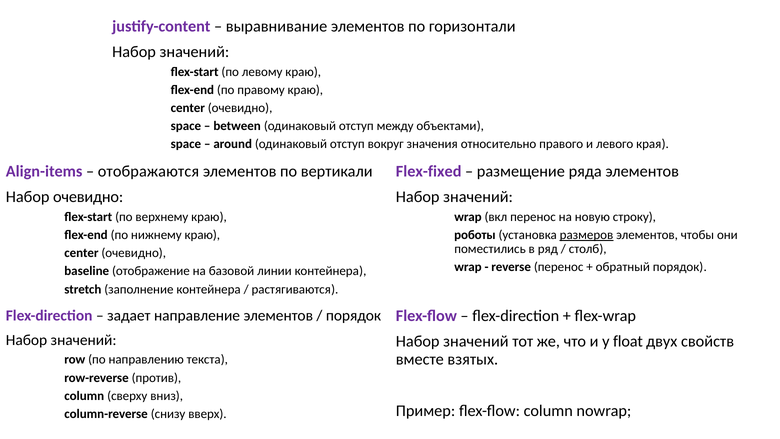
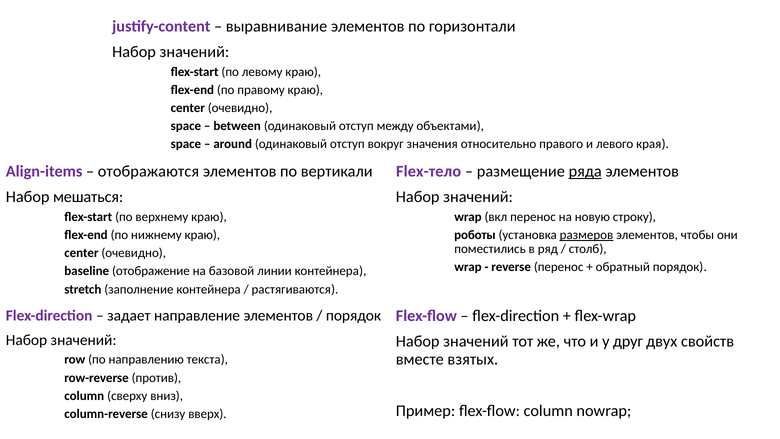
Flex-fixed: Flex-fixed -> Flex-тело (429, 171)
ряда underline: none -> present (585, 171)
Набор очевидно: очевидно -> мешаться (88, 197)
float: float -> друг (628, 341)
